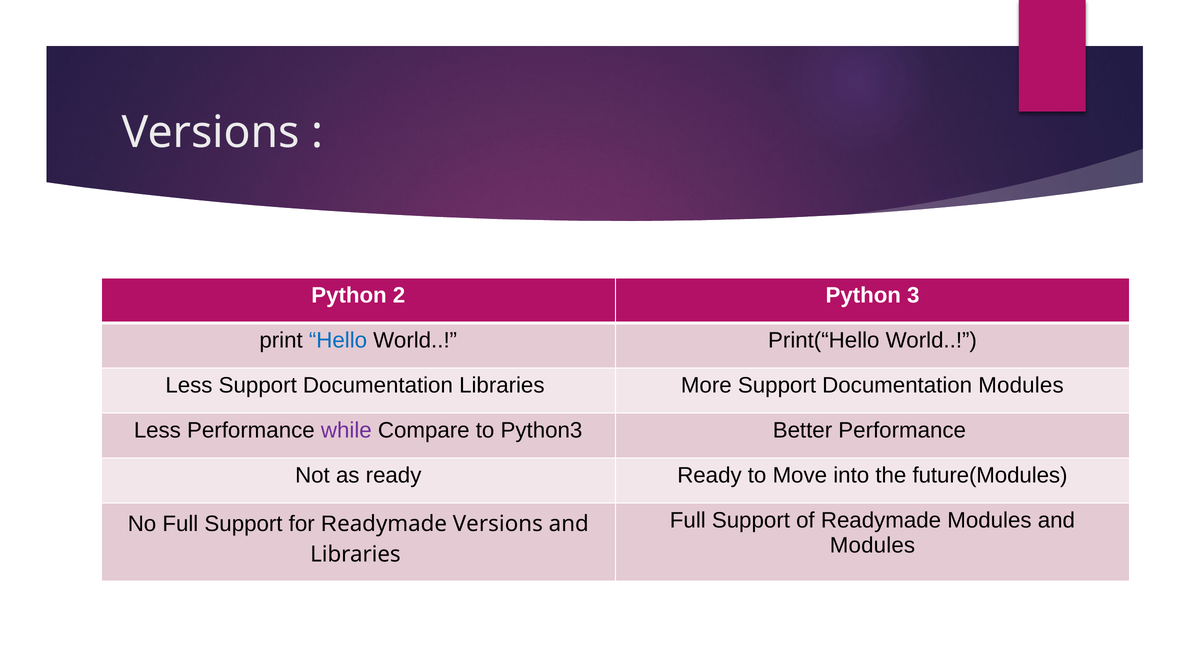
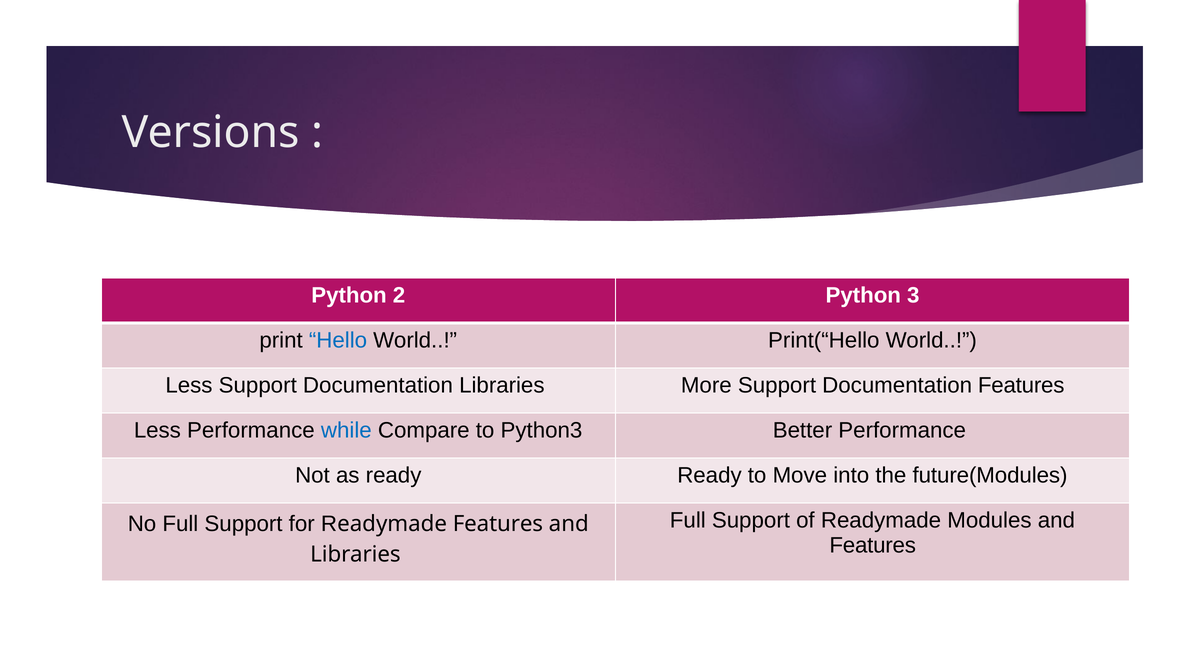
Documentation Modules: Modules -> Features (1021, 386)
while colour: purple -> blue (346, 431)
Versions: Versions -> Features (498, 524)
Modules: Modules -> Features (873, 546)
